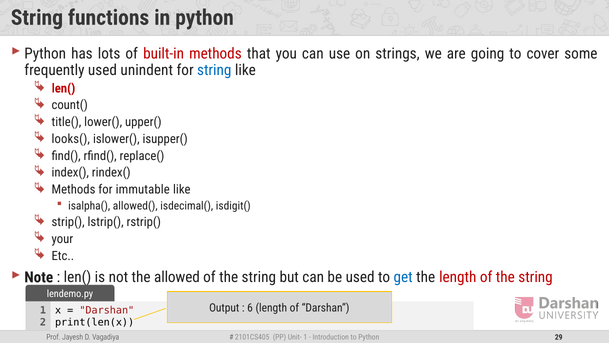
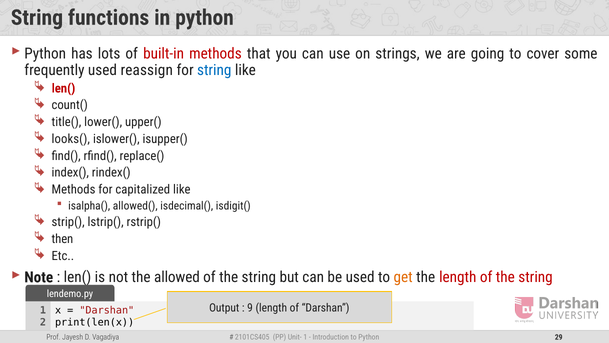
unindent: unindent -> reassign (147, 70)
immutable: immutable -> capitalized (143, 189)
your: your -> then (62, 239)
get colour: blue -> orange (403, 277)
6: 6 -> 9 (250, 308)
